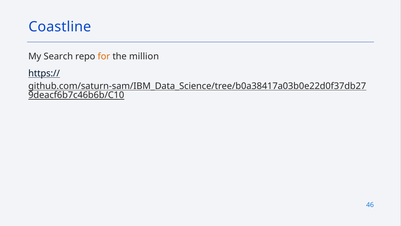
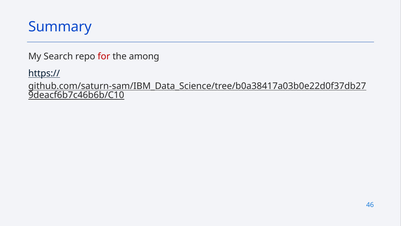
Coastline: Coastline -> Summary (60, 27)
for colour: orange -> red (104, 56)
million: million -> among (144, 56)
